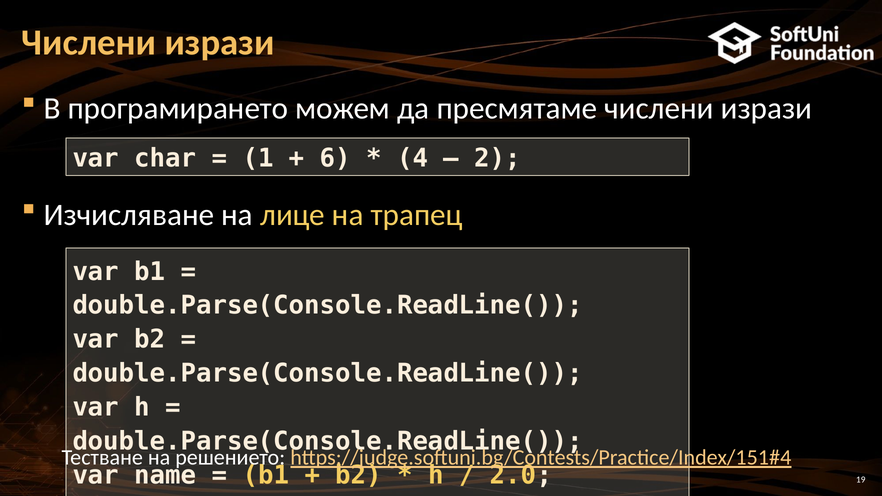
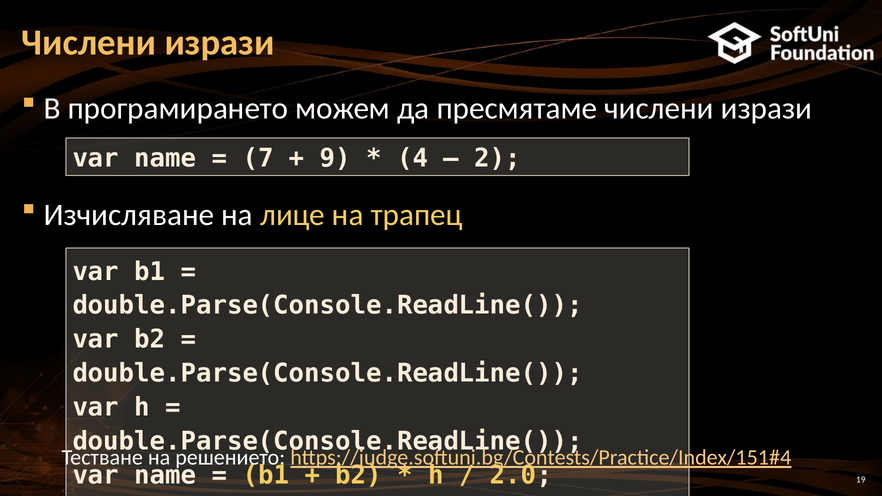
char: char -> name (165, 159)
1: 1 -> 7 (258, 159)
6: 6 -> 9 (335, 159)
